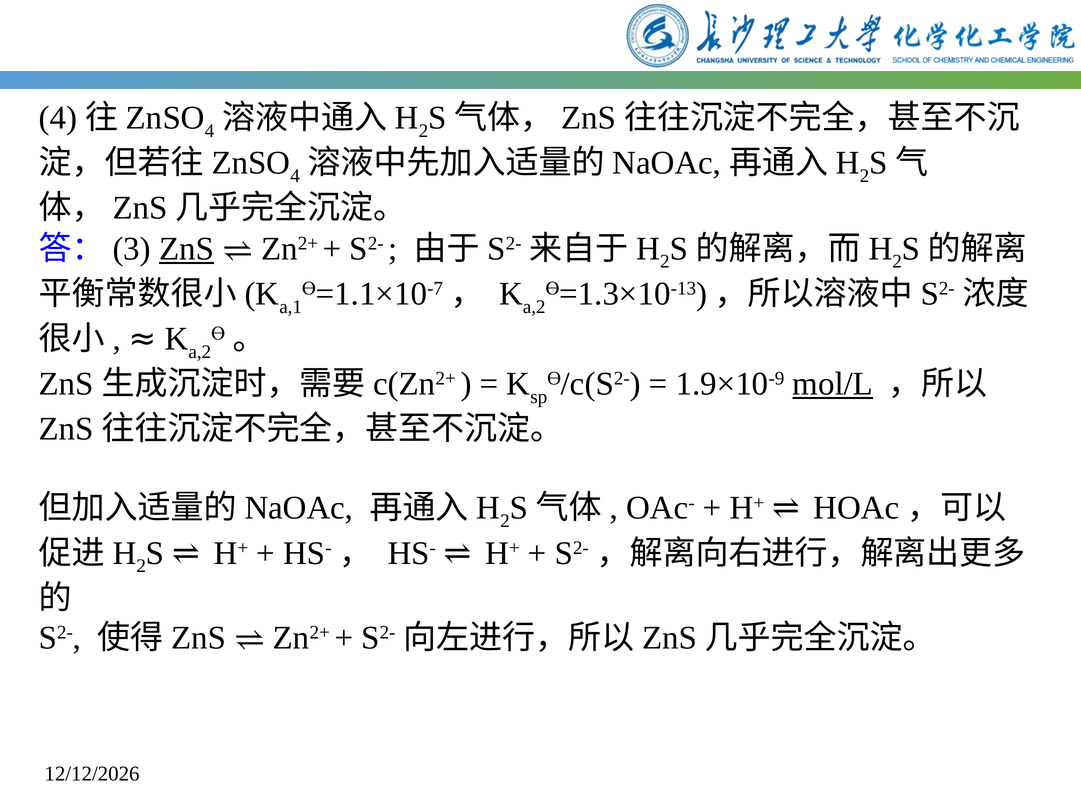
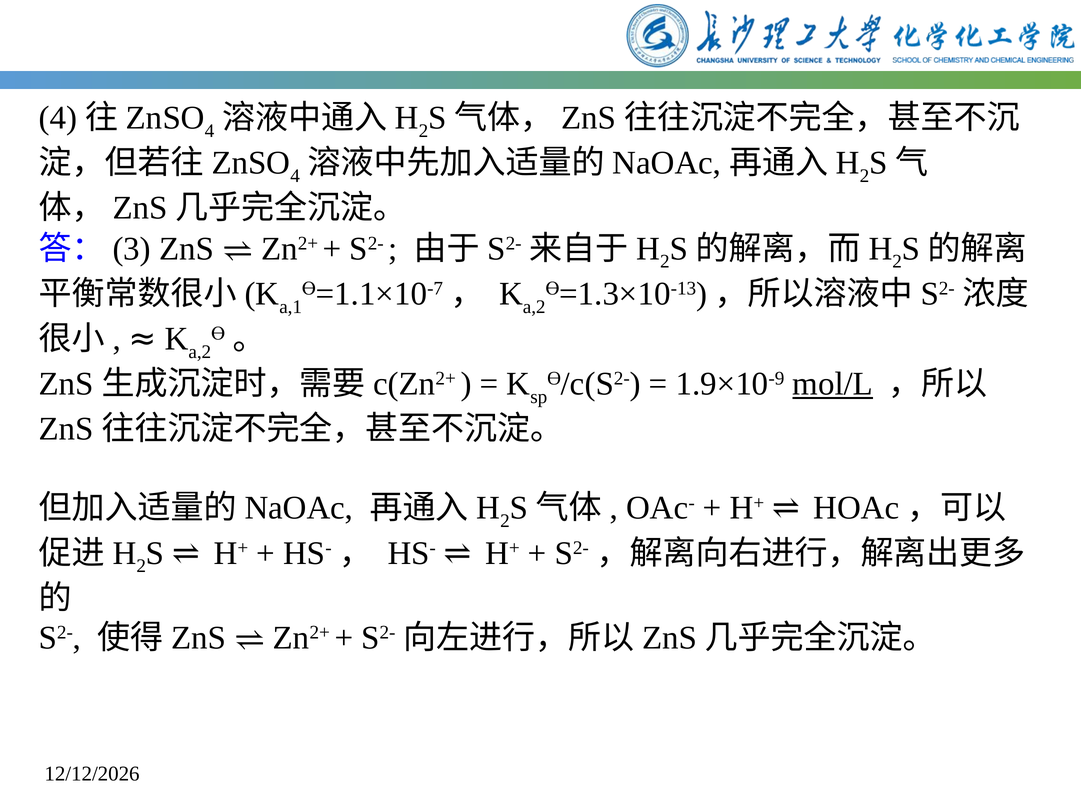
ZnS underline: present -> none (187, 249)
